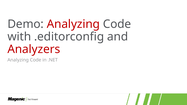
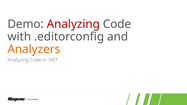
Analyzers colour: red -> orange (34, 49)
